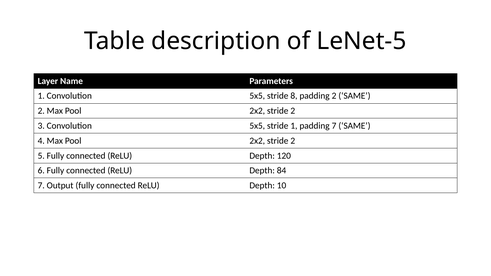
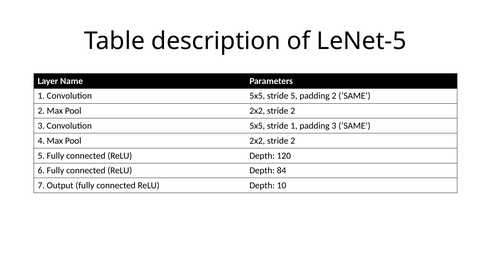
stride 8: 8 -> 5 (294, 96)
padding 7: 7 -> 3 (334, 126)
